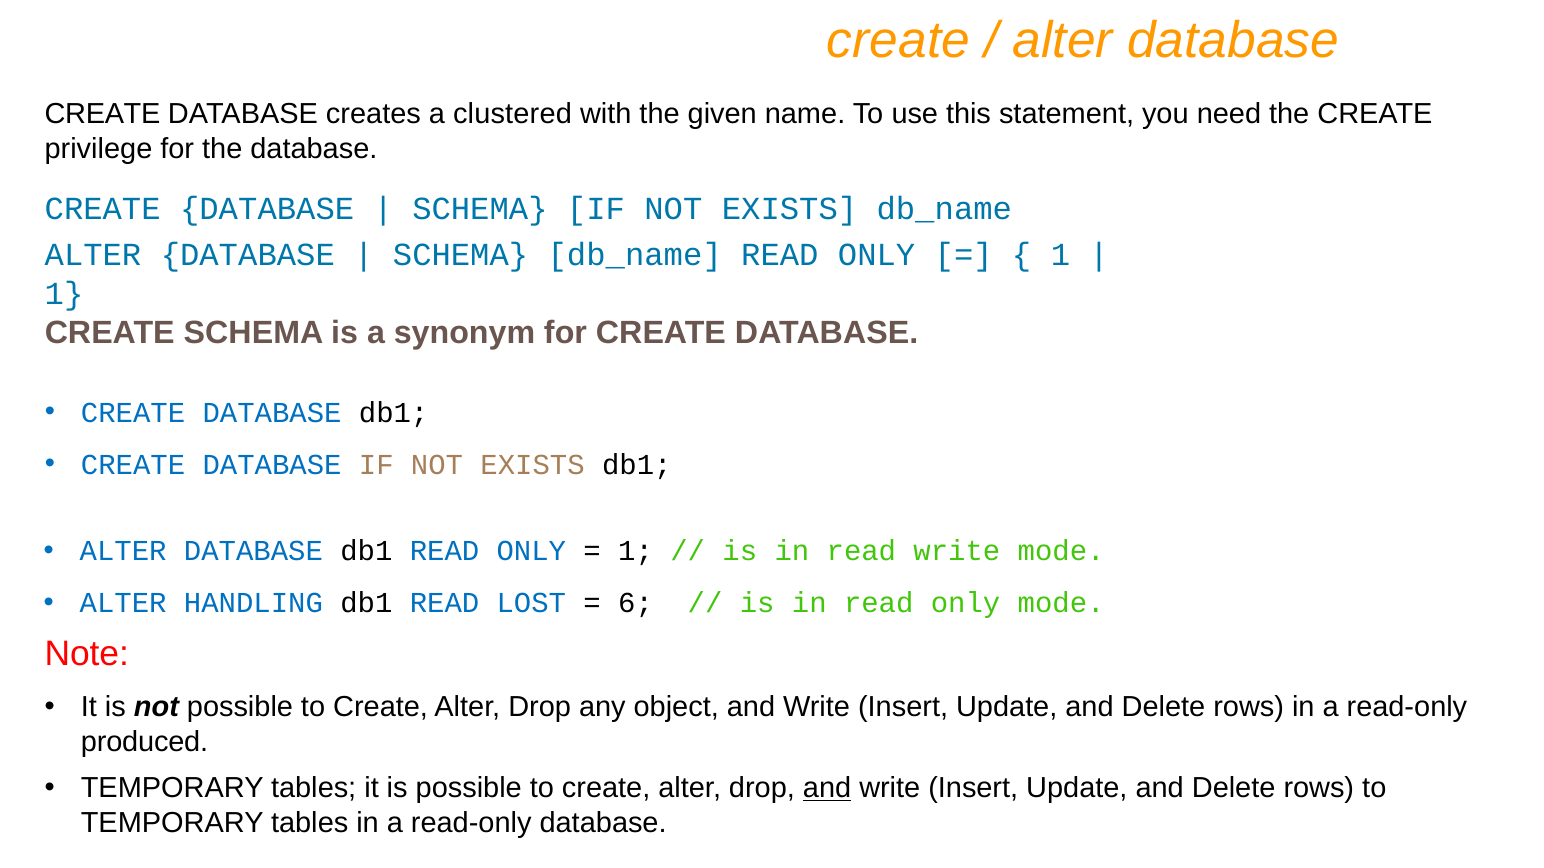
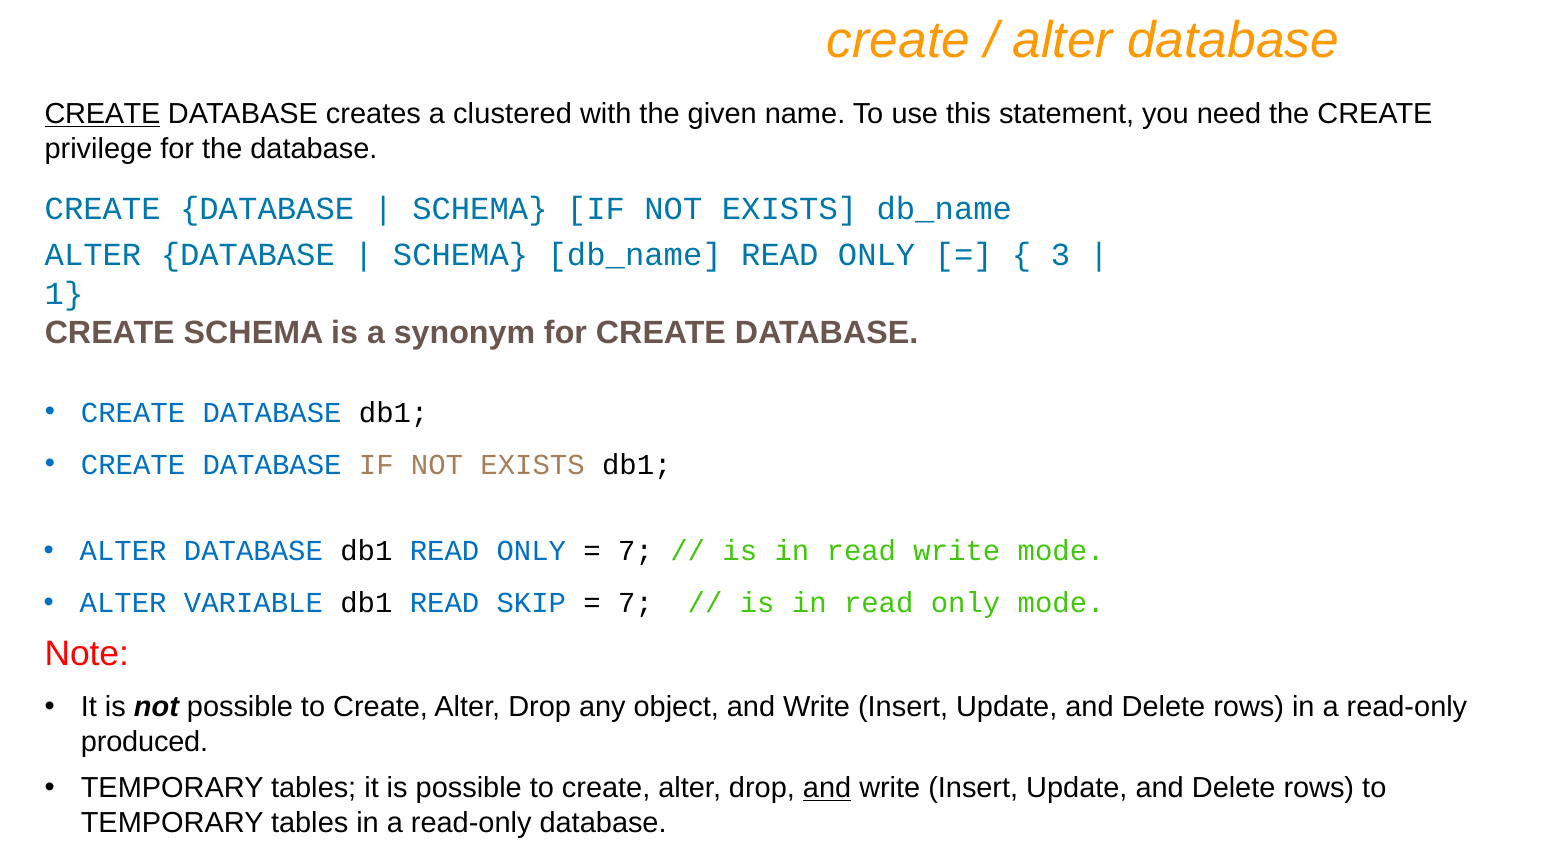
CREATE underline: none -> present (102, 114)
1: 1 -> 3 (1060, 255)
1: 1 -> 7 (636, 552)
HANDLING: HANDLING -> VARIABLE (253, 604)
LOST: LOST -> SKIP (531, 604)
6: 6 -> 7 (636, 604)
